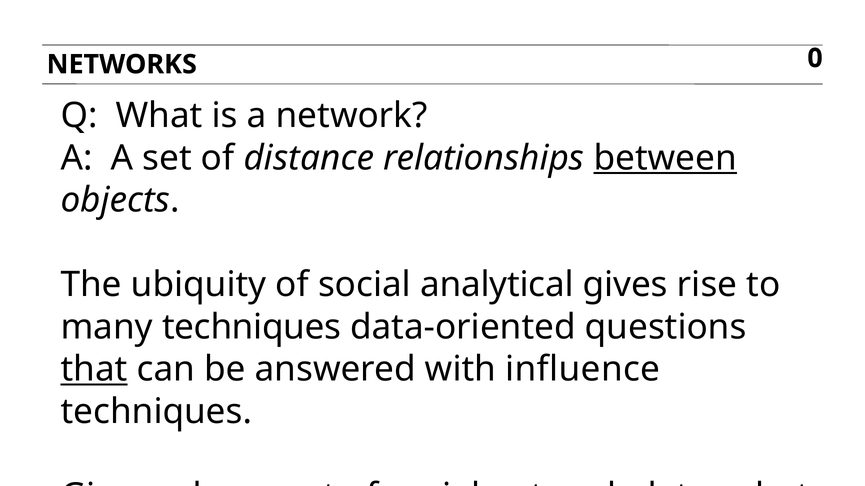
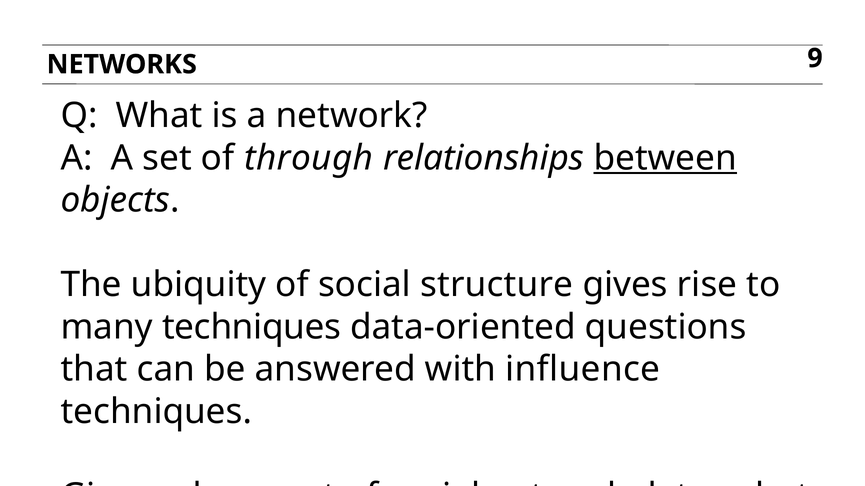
0: 0 -> 9 (815, 58)
distance: distance -> through (309, 158)
analytical: analytical -> structure (497, 285)
that underline: present -> none (94, 369)
